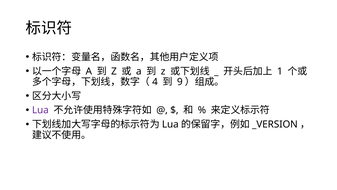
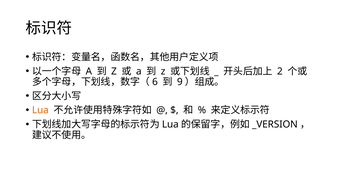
1: 1 -> 2 (280, 71)
4: 4 -> 6 (155, 82)
Lua colour: purple -> orange (40, 110)
